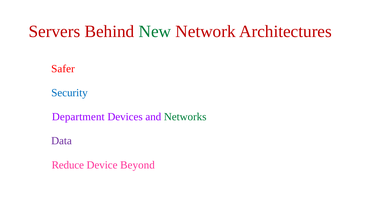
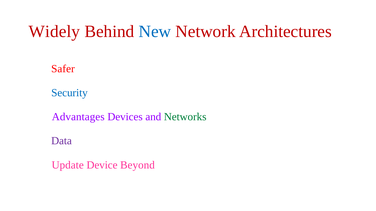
Servers: Servers -> Widely (54, 32)
New colour: green -> blue (155, 32)
Department: Department -> Advantages (78, 117)
Reduce: Reduce -> Update (68, 165)
